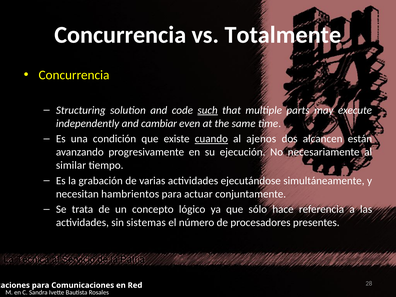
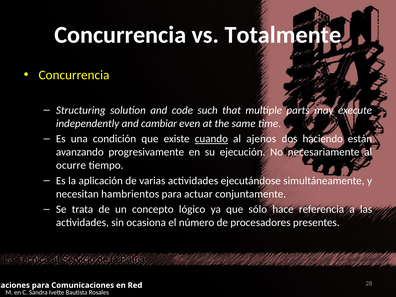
such underline: present -> none (208, 110)
alcancen: alcancen -> haciendo (323, 139)
similar: similar -> ocurre (71, 165)
grabación: grabación -> aplicación (101, 181)
sistemas: sistemas -> ocasiona (146, 223)
